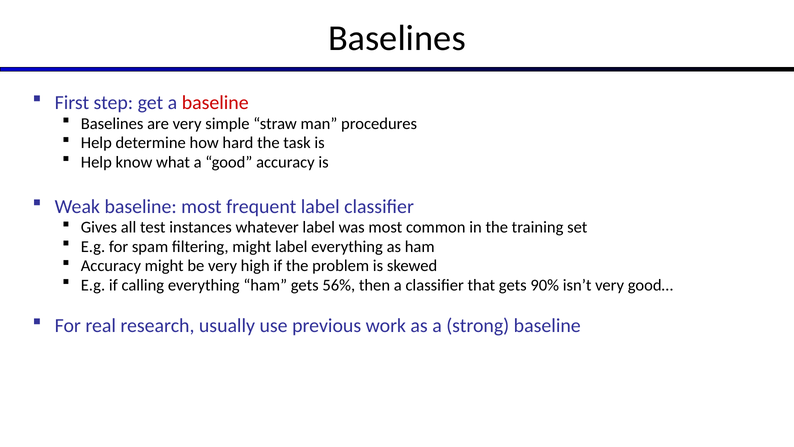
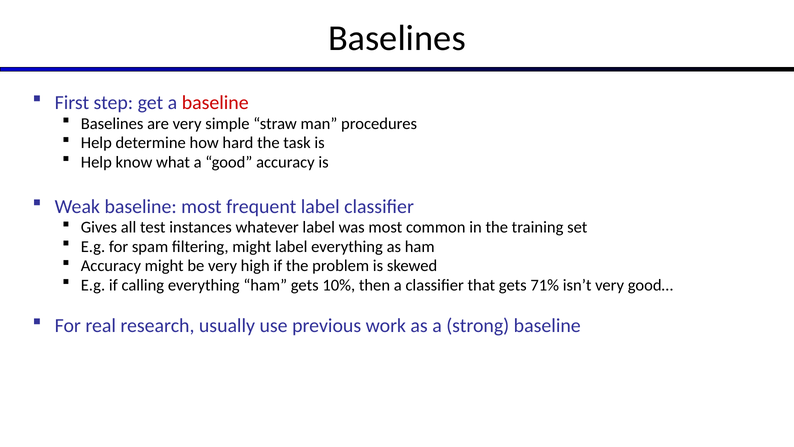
56%: 56% -> 10% (339, 285)
90%: 90% -> 71% (545, 285)
